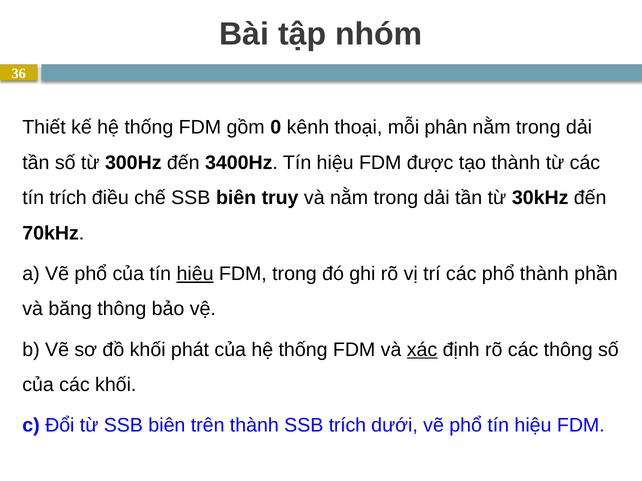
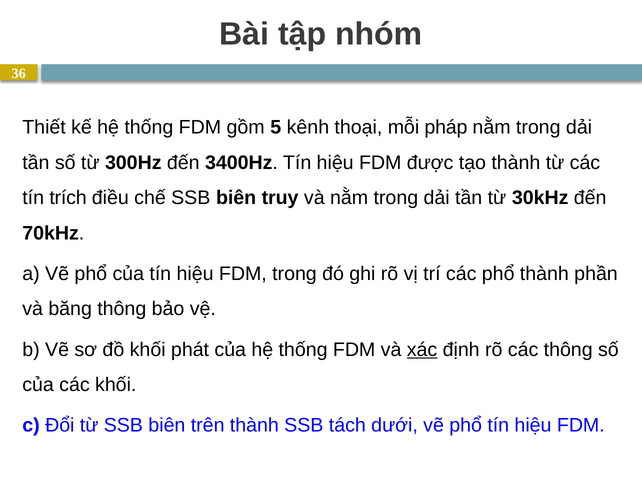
0: 0 -> 5 (276, 128)
phân: phân -> pháp (446, 128)
hiệu underline: present -> none (195, 274)
SSB trích: trích -> tách (347, 426)
